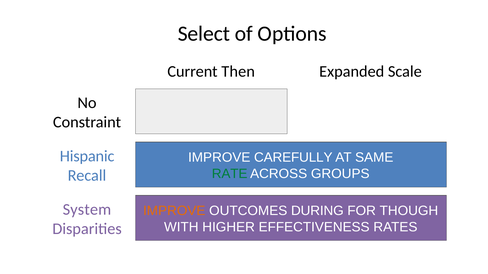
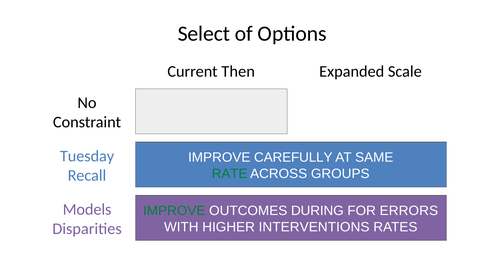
Hispanic: Hispanic -> Tuesday (87, 156)
System: System -> Models (87, 210)
IMPROVE colour: orange -> green (174, 211)
THOUGH: THOUGH -> ERRORS (409, 211)
EFFECTIVENESS: EFFECTIVENESS -> INTERVENTIONS (314, 227)
